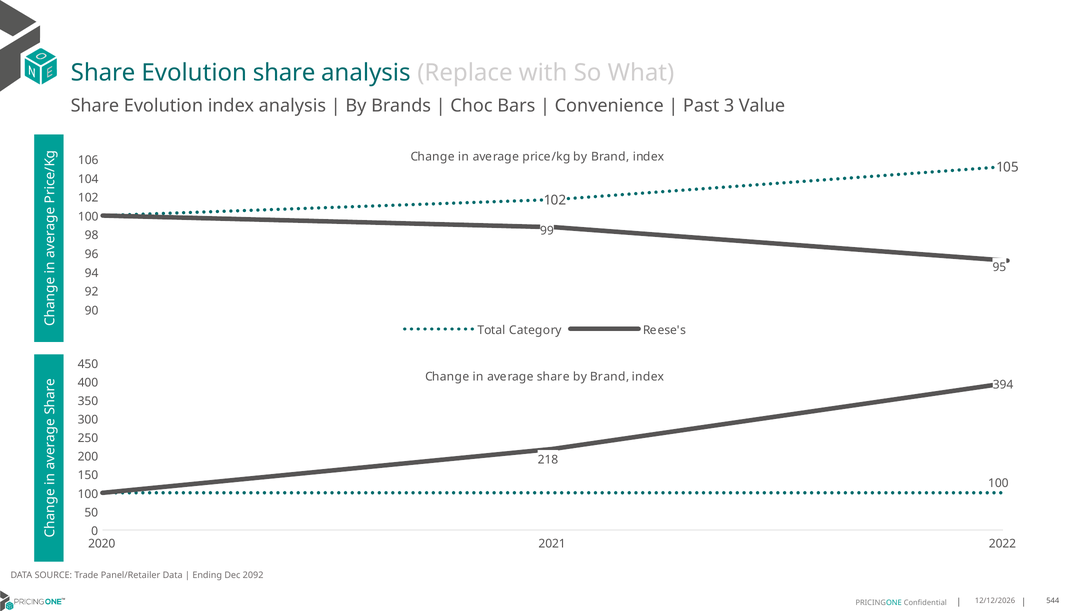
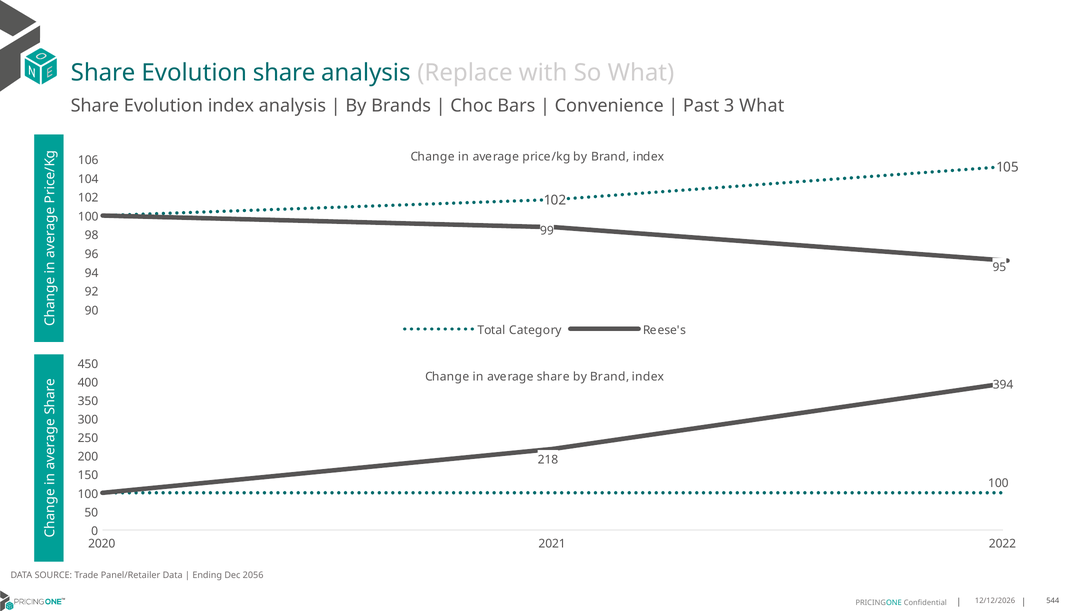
3 Value: Value -> What (762, 106)
2092: 2092 -> 2056 (253, 575)
